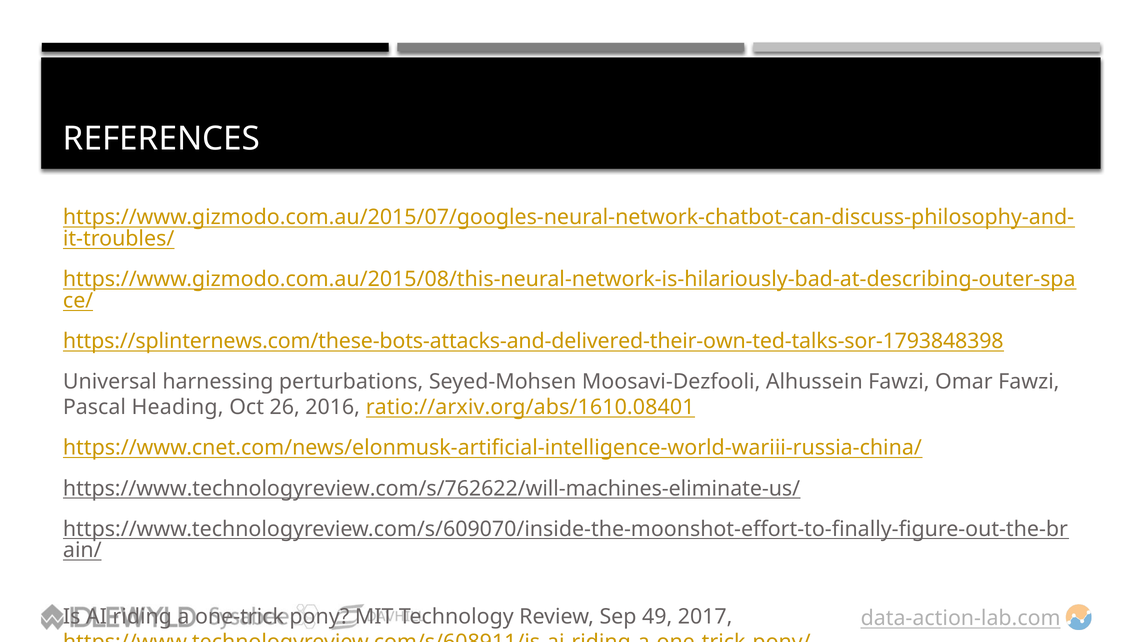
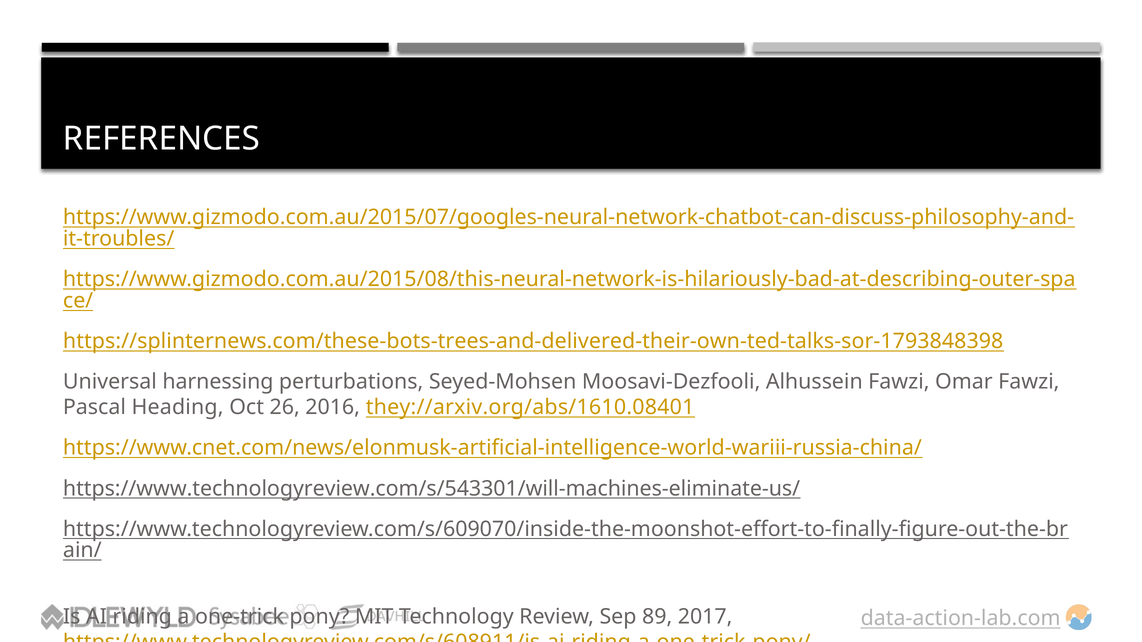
https://splinternews.com/these-bots-attacks-and-delivered-their-own-ted-talks-sor-1793848398: https://splinternews.com/these-bots-attacks-and-delivered-their-own-ted-talks-sor-1793848398 -> https://splinternews.com/these-bots-trees-and-delivered-their-own-ted-talks-sor-1793848398 (533, 341)
ratio://arxiv.org/abs/1610.08401: ratio://arxiv.org/abs/1610.08401 -> they://arxiv.org/abs/1610.08401 (530, 408)
https://www.technologyreview.com/s/762622/will-machines-eliminate-us/: https://www.technologyreview.com/s/762622/will-machines-eliminate-us/ -> https://www.technologyreview.com/s/543301/will-machines-eliminate-us/ (432, 489)
49: 49 -> 89 (657, 617)
